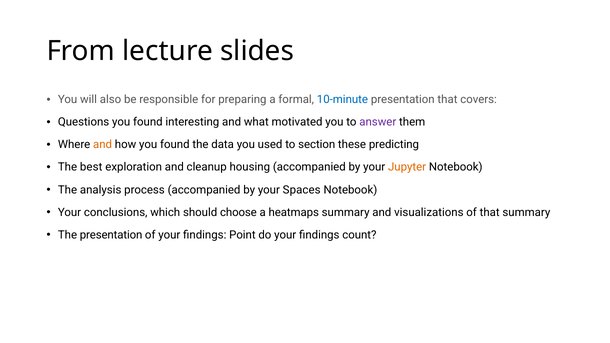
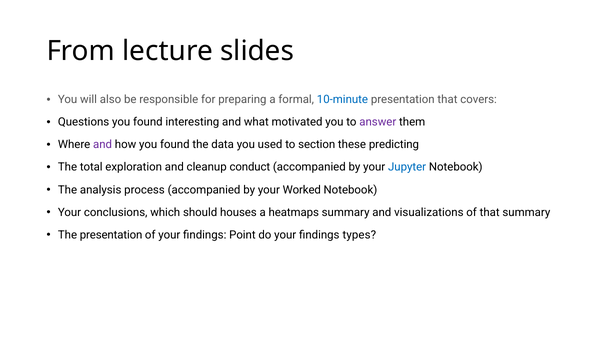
and colour: orange -> purple (103, 145)
best: best -> total (91, 167)
housing: housing -> conduct (250, 167)
Jupyter colour: orange -> blue (407, 167)
Spaces: Spaces -> Worked (302, 190)
choose: choose -> houses (238, 212)
count: count -> types (359, 235)
